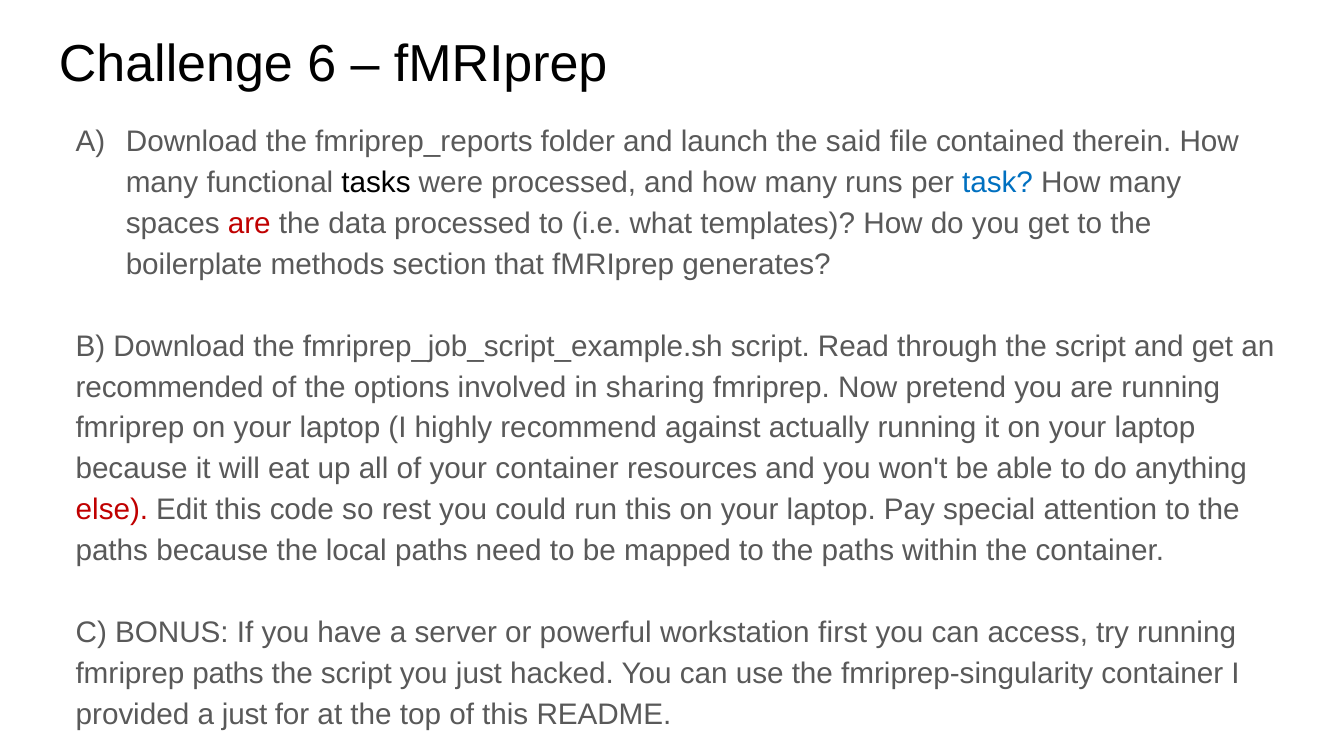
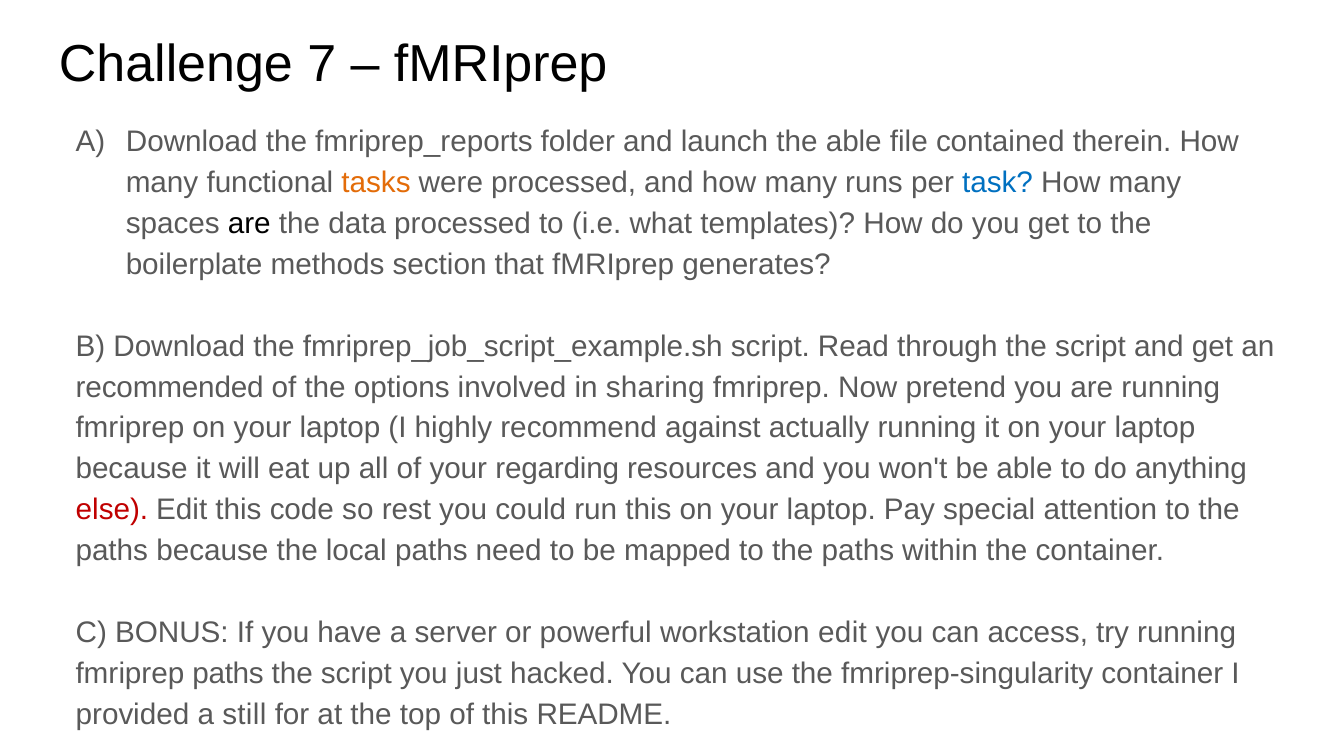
6: 6 -> 7 (322, 64)
the said: said -> able (854, 142)
tasks colour: black -> orange (376, 183)
are colour: red -> black (249, 224)
your container: container -> regarding (557, 470)
workstation first: first -> edit (843, 633)
a just: just -> still (244, 715)
